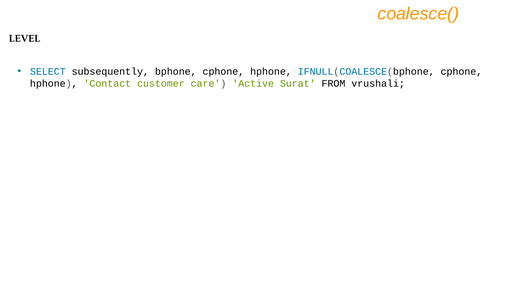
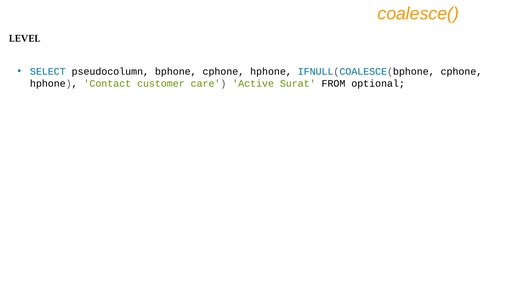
subsequently: subsequently -> pseudocolumn (110, 71)
vrushali: vrushali -> optional (378, 83)
